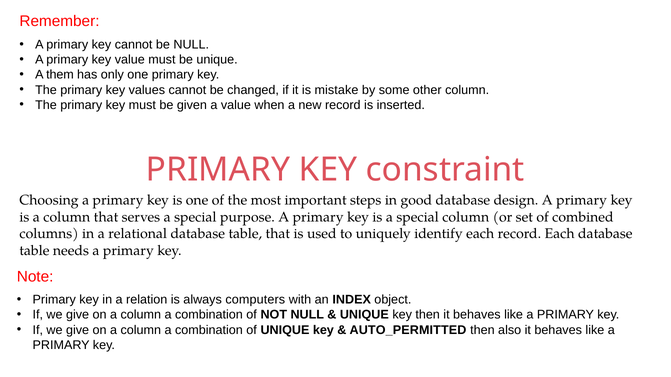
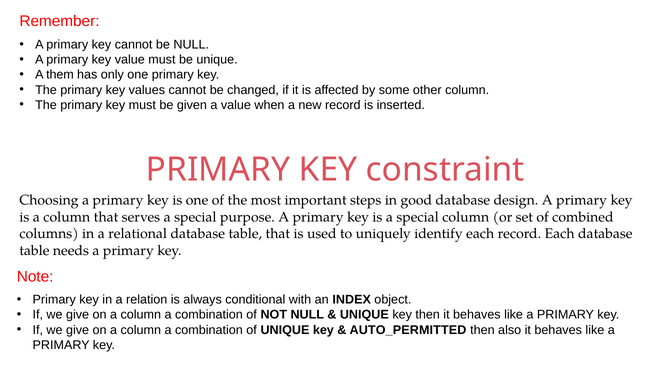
mistake: mistake -> affected (337, 90)
computers: computers -> conditional (255, 300)
